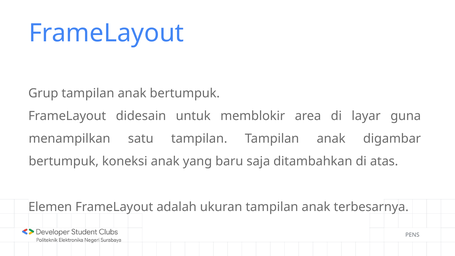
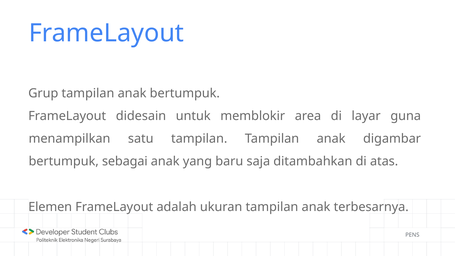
koneksi: koneksi -> sebagai (125, 161)
